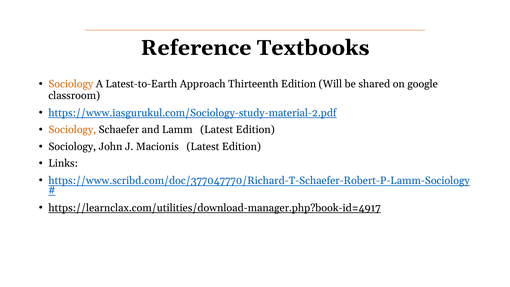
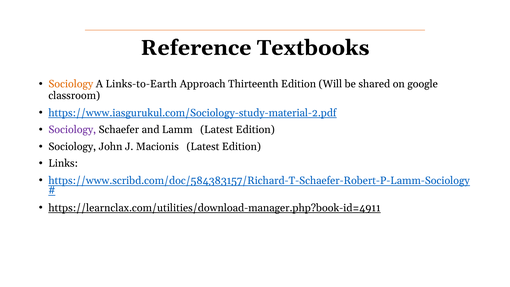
Latest-to-Earth: Latest-to-Earth -> Links-to-Earth (141, 84)
Sociology colour: orange -> purple (72, 130)
https://www.scribd.com/doc/377047770/Richard-T-Schaefer-Robert-P-Lamm-Sociology: https://www.scribd.com/doc/377047770/Richard-T-Schaefer-Robert-P-Lamm-Sociology -> https://www.scribd.com/doc/584383157/Richard-T-Schaefer-Robert-P-Lamm-Sociology (259, 181)
https://learnclax.com/utilities/download-manager.php?book-id=4917: https://learnclax.com/utilities/download-manager.php?book-id=4917 -> https://learnclax.com/utilities/download-manager.php?book-id=4911 (215, 208)
